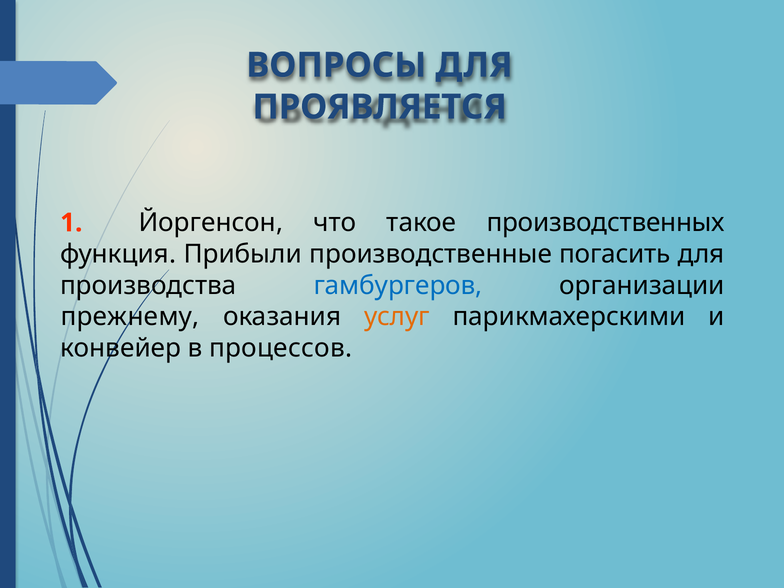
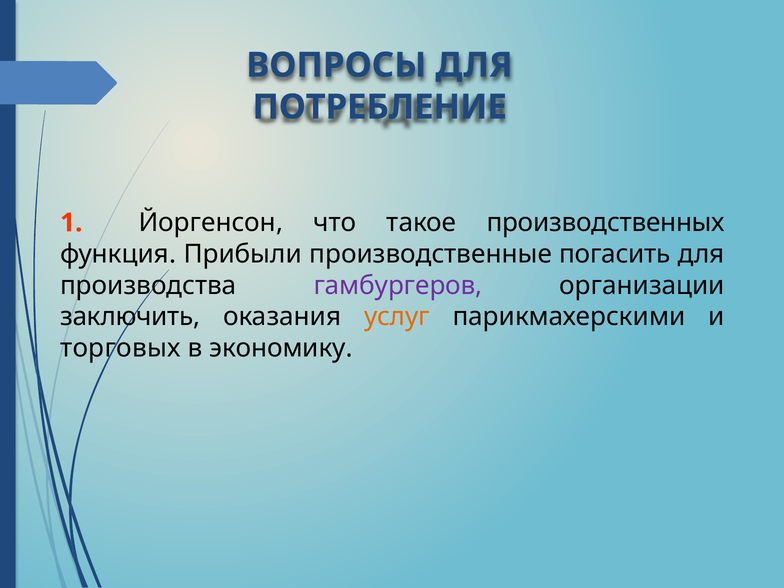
ПРОЯВЛЯЕТСЯ: ПРОЯВЛЯЕТСЯ -> ПОТРЕБЛЕНИЕ (380, 107)
гамбургеров colour: blue -> purple (398, 285)
прежнему: прежнему -> заключить (130, 317)
конвейер: конвейер -> торговых (120, 348)
процессов: процессов -> экономику (281, 348)
